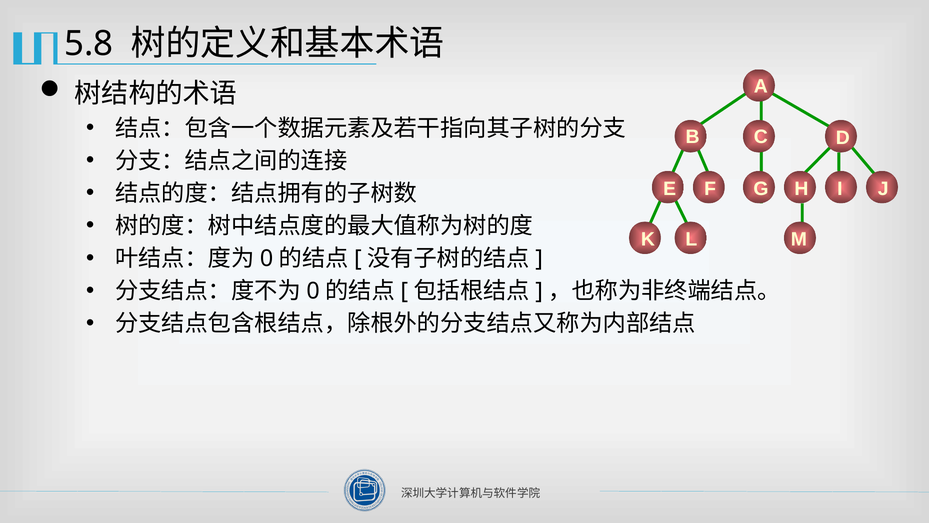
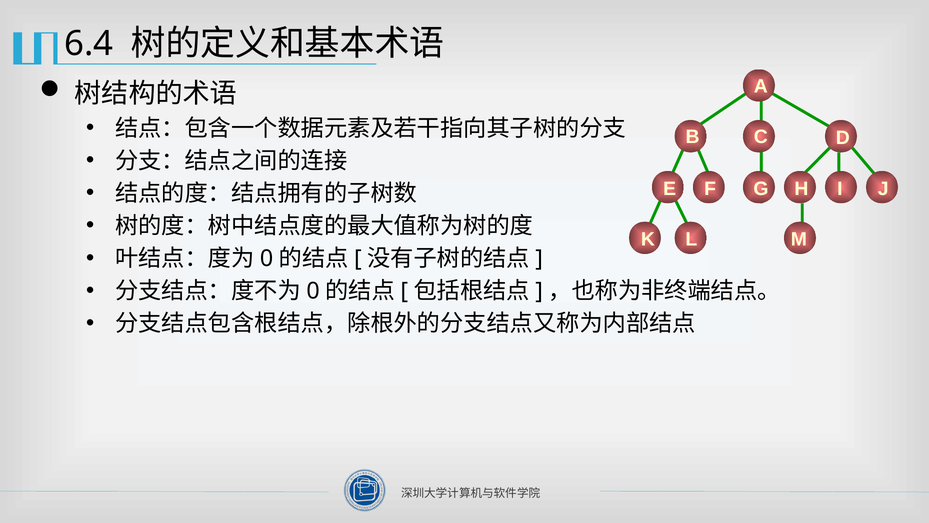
5.8: 5.8 -> 6.4 (89, 44)
